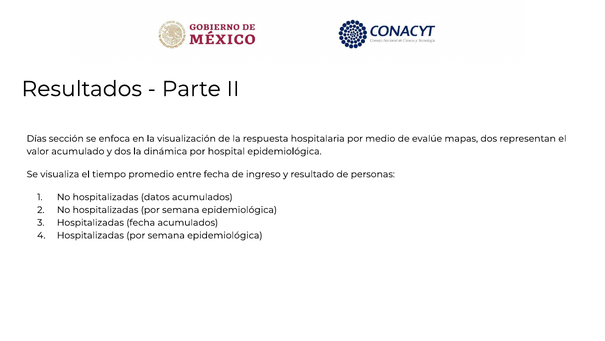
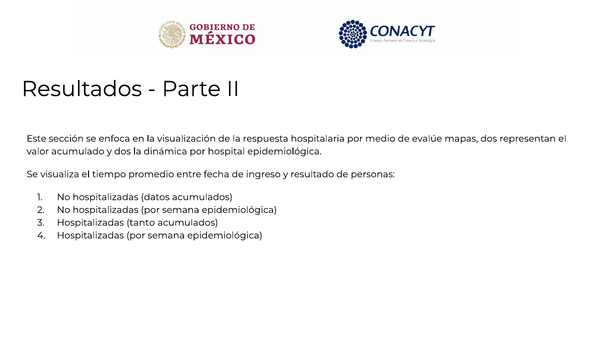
Días: Días -> Este (37, 138)
Hospitalizadas fecha: fecha -> tanto (141, 222)
